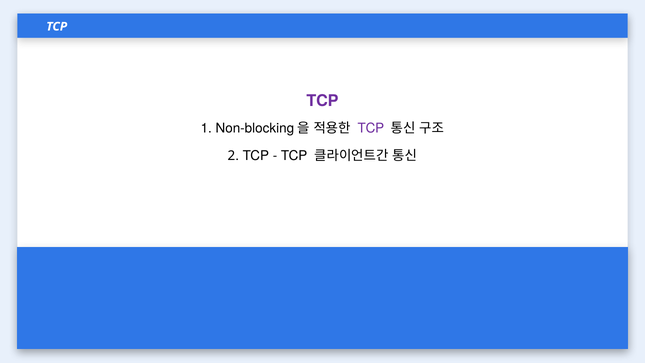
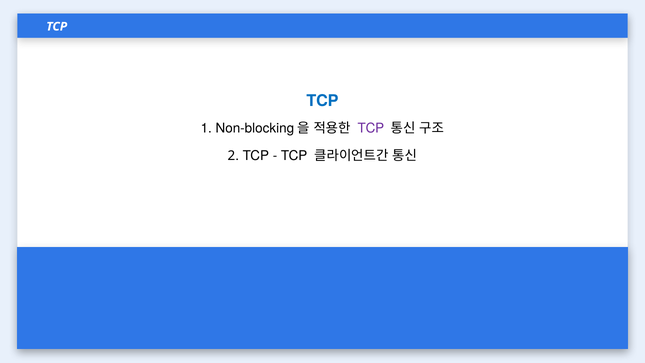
TCP colour: purple -> blue (323, 101)
